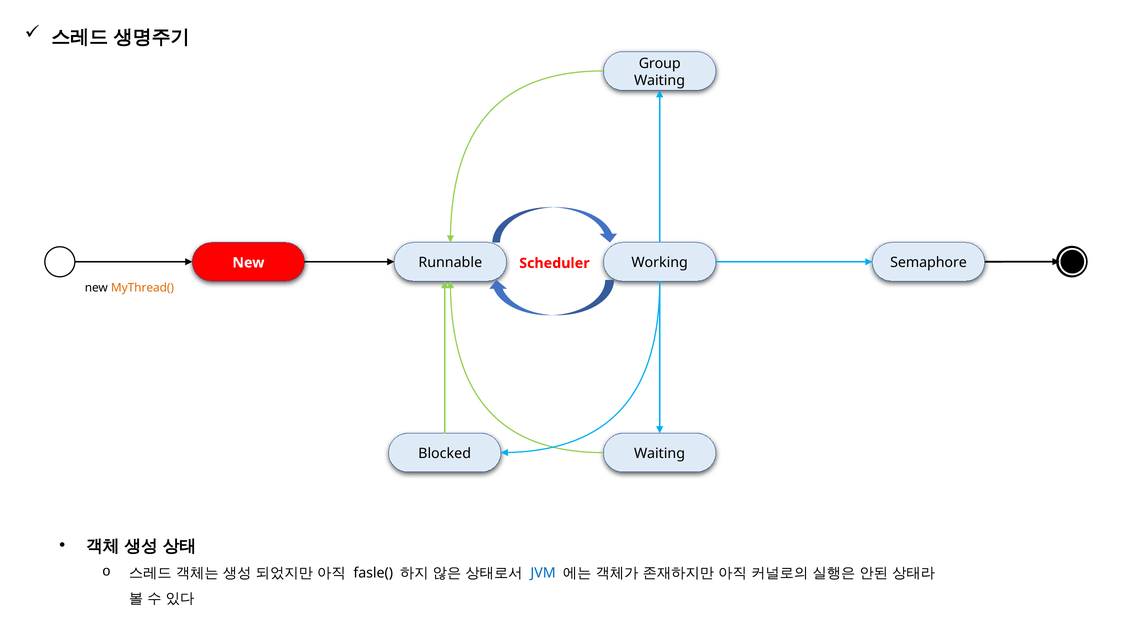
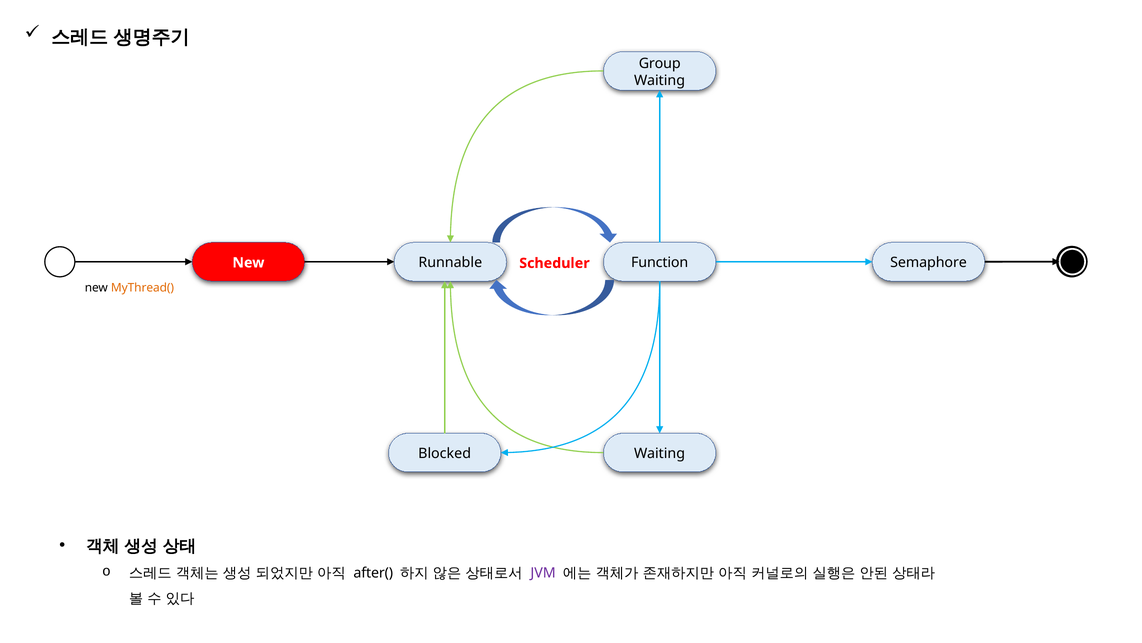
Working: Working -> Function (660, 262)
fasle(: fasle( -> after( (373, 572)
JVM colour: blue -> purple (543, 572)
